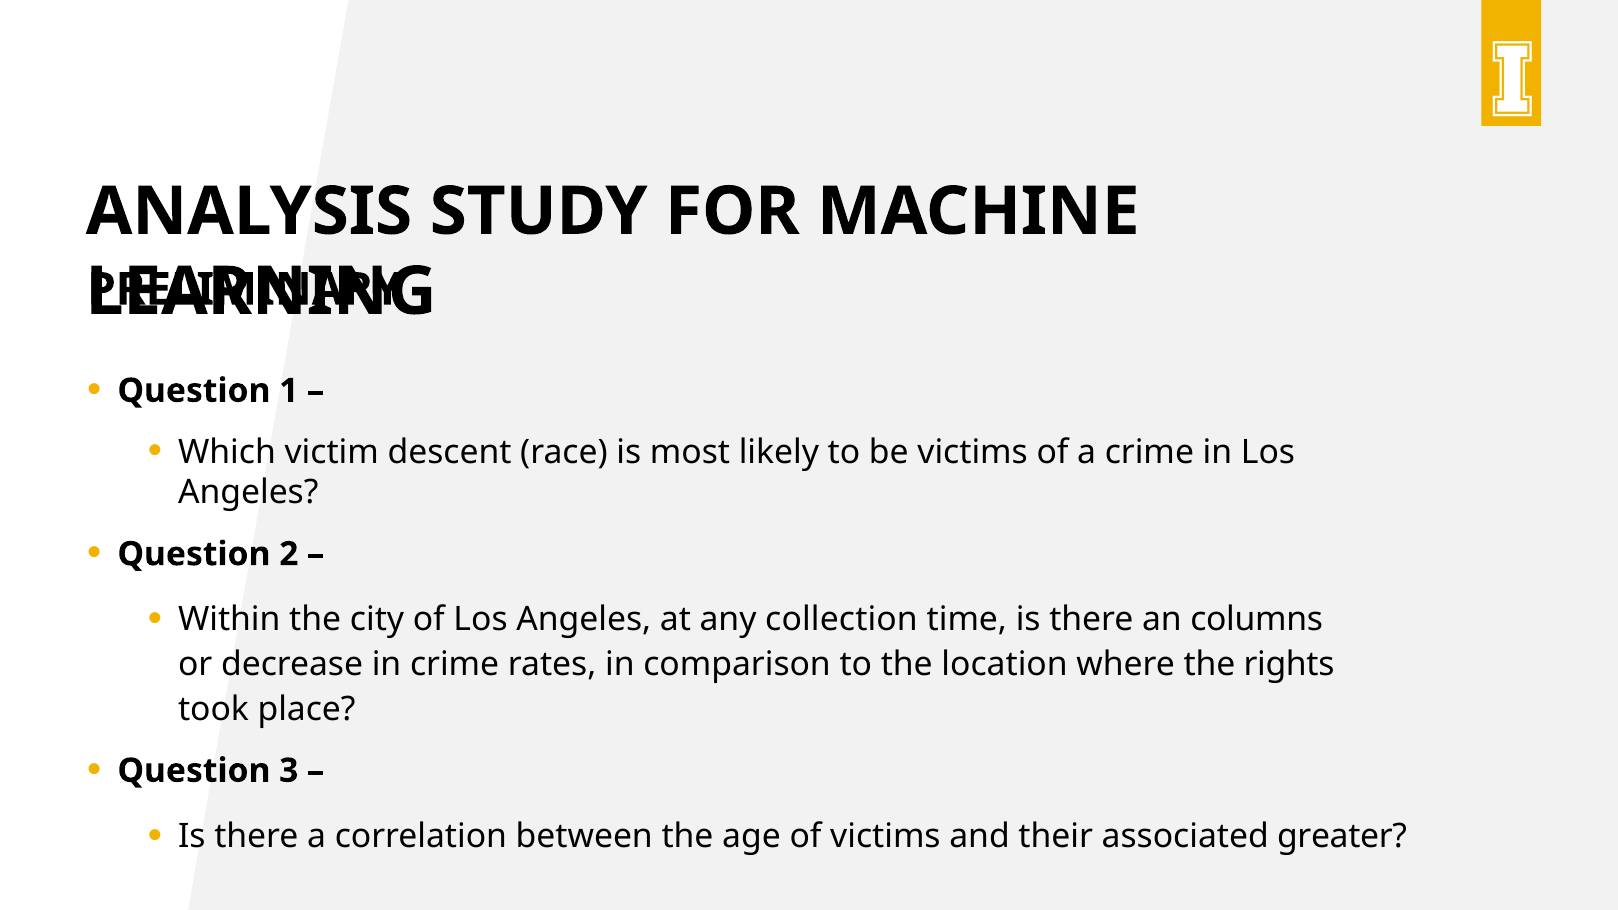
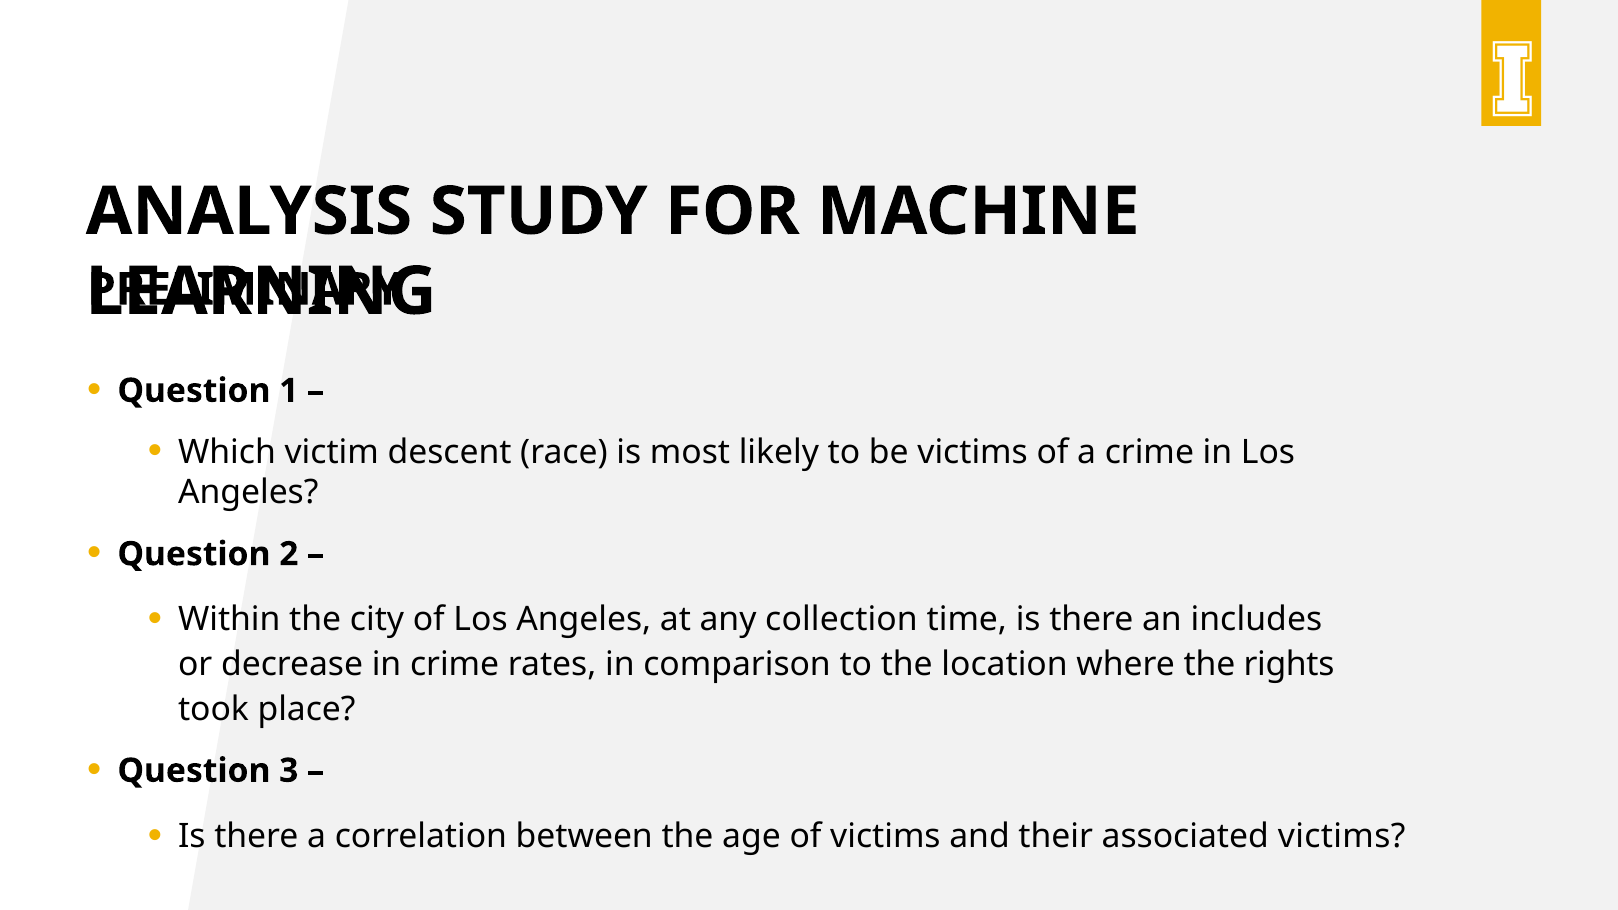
columns: columns -> includes (1256, 620)
associated greater: greater -> victims (1342, 837)
